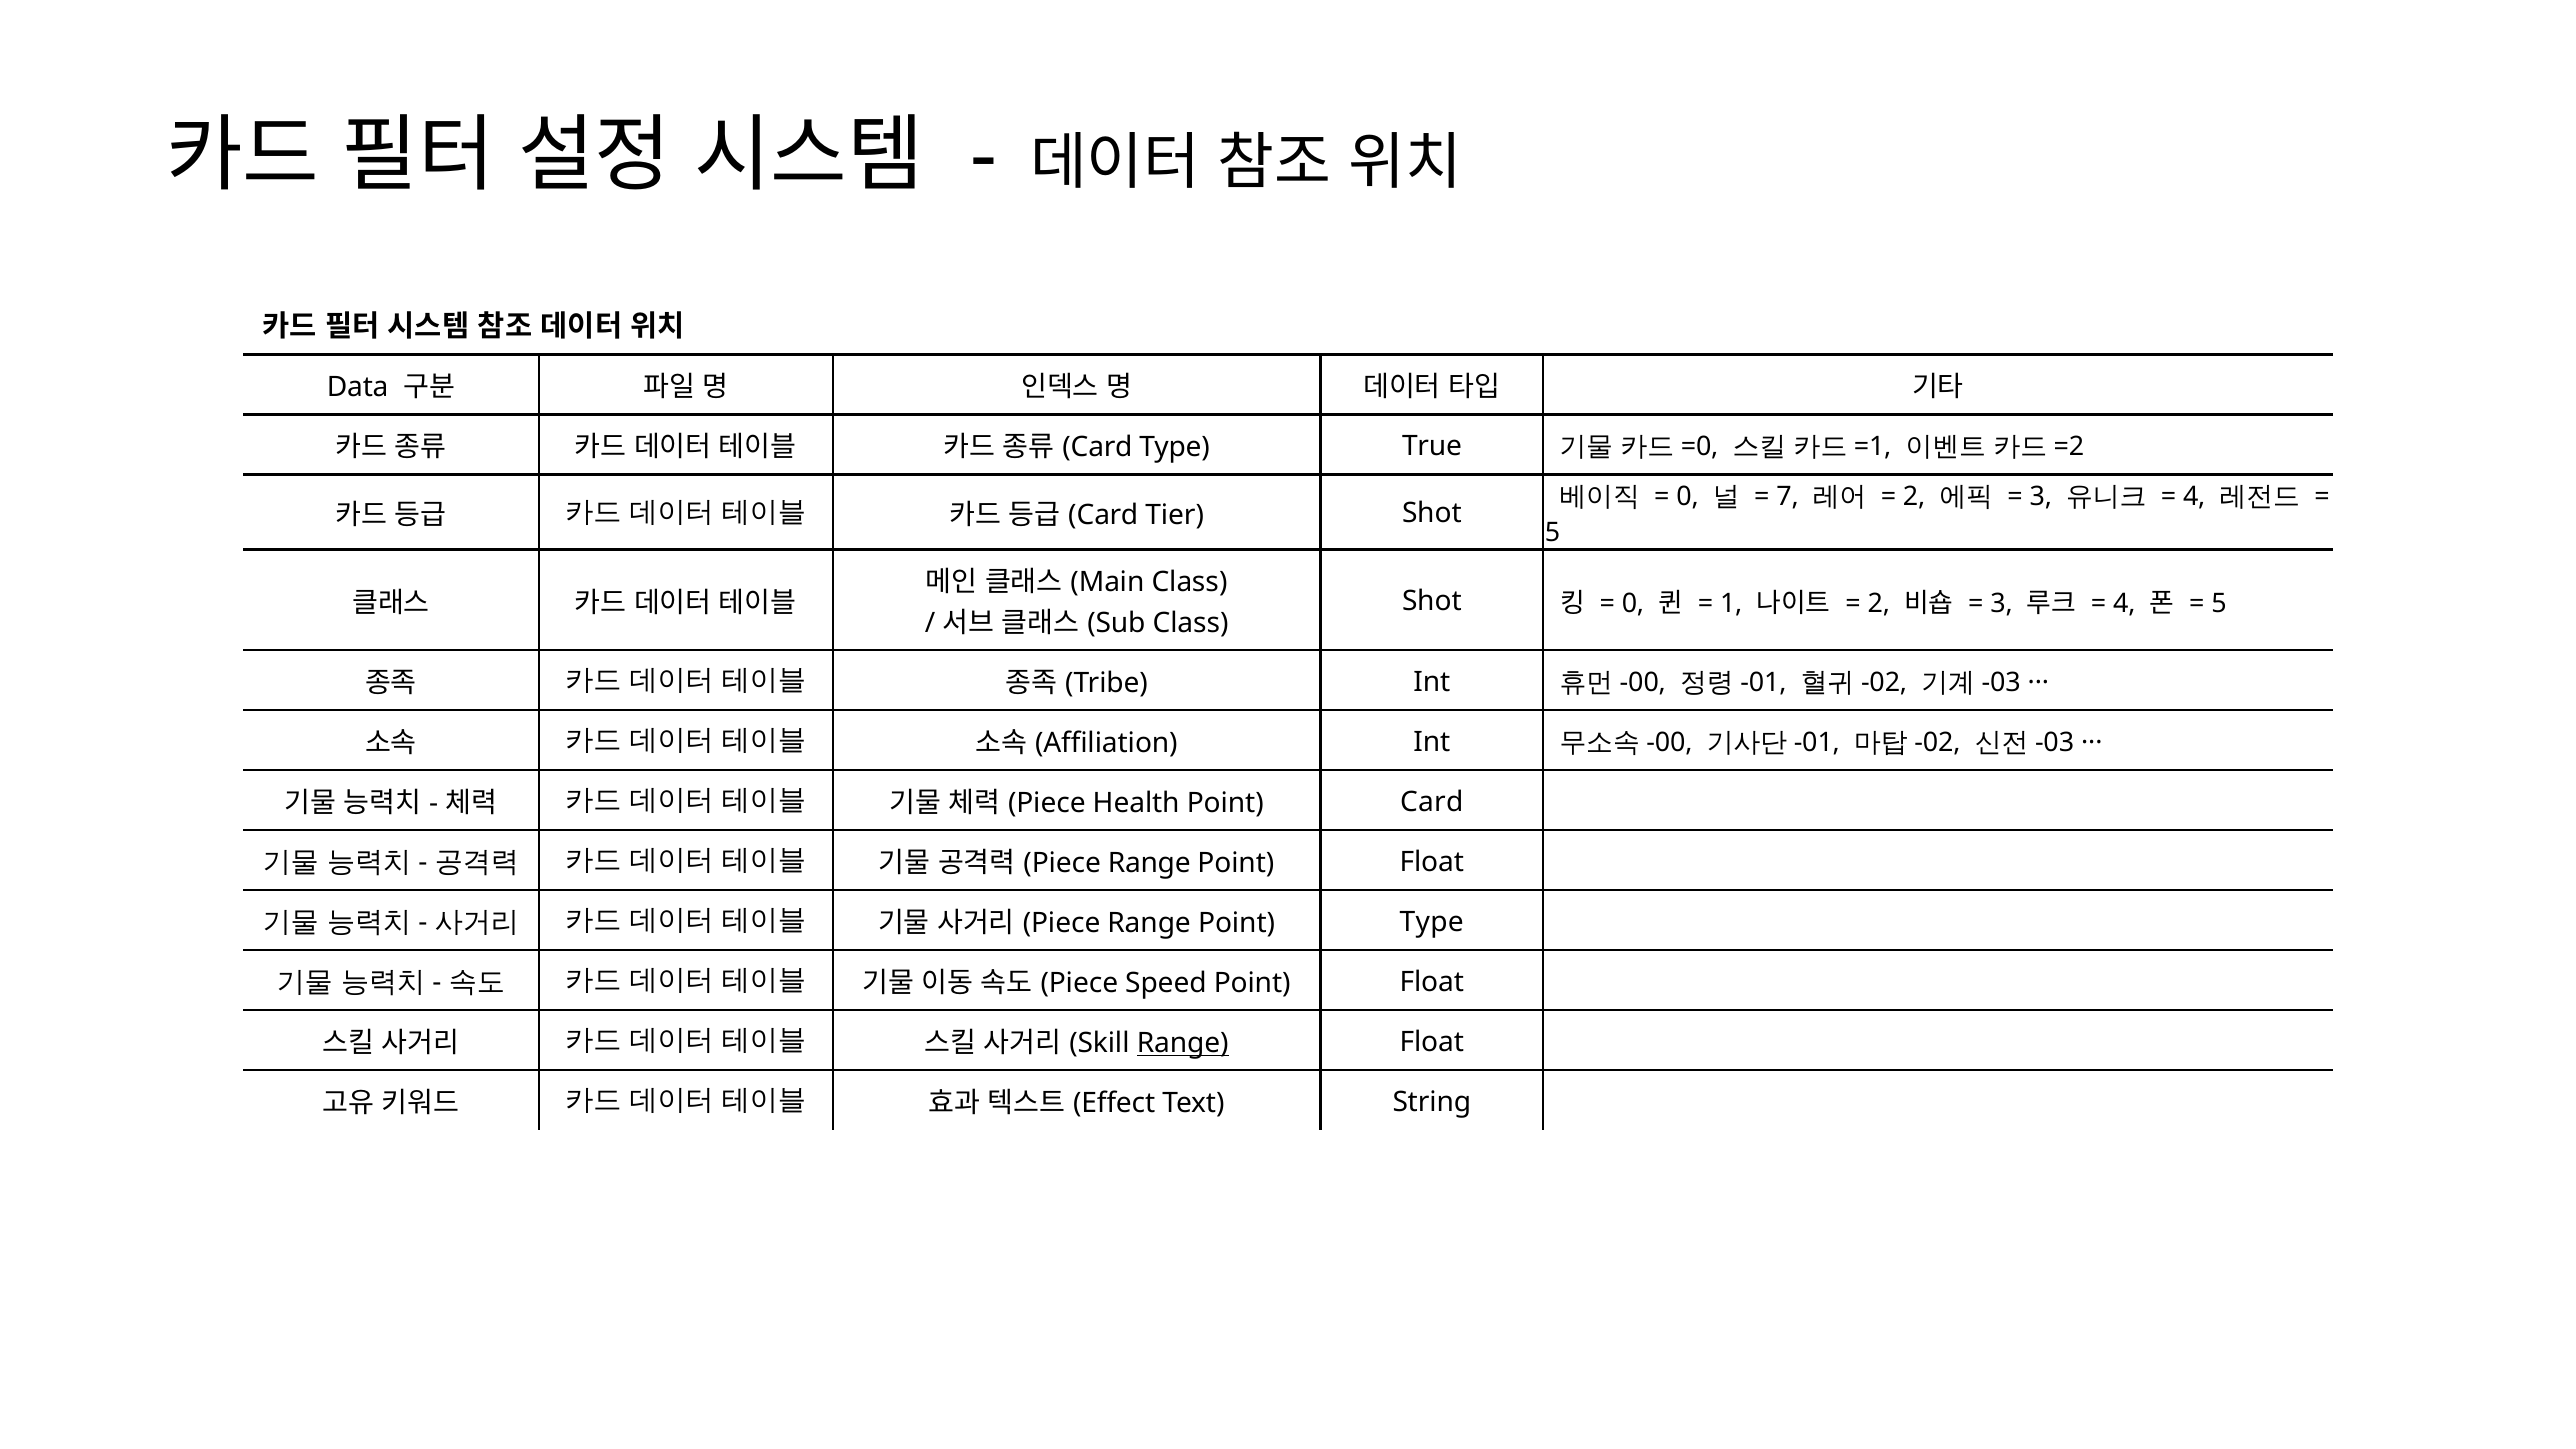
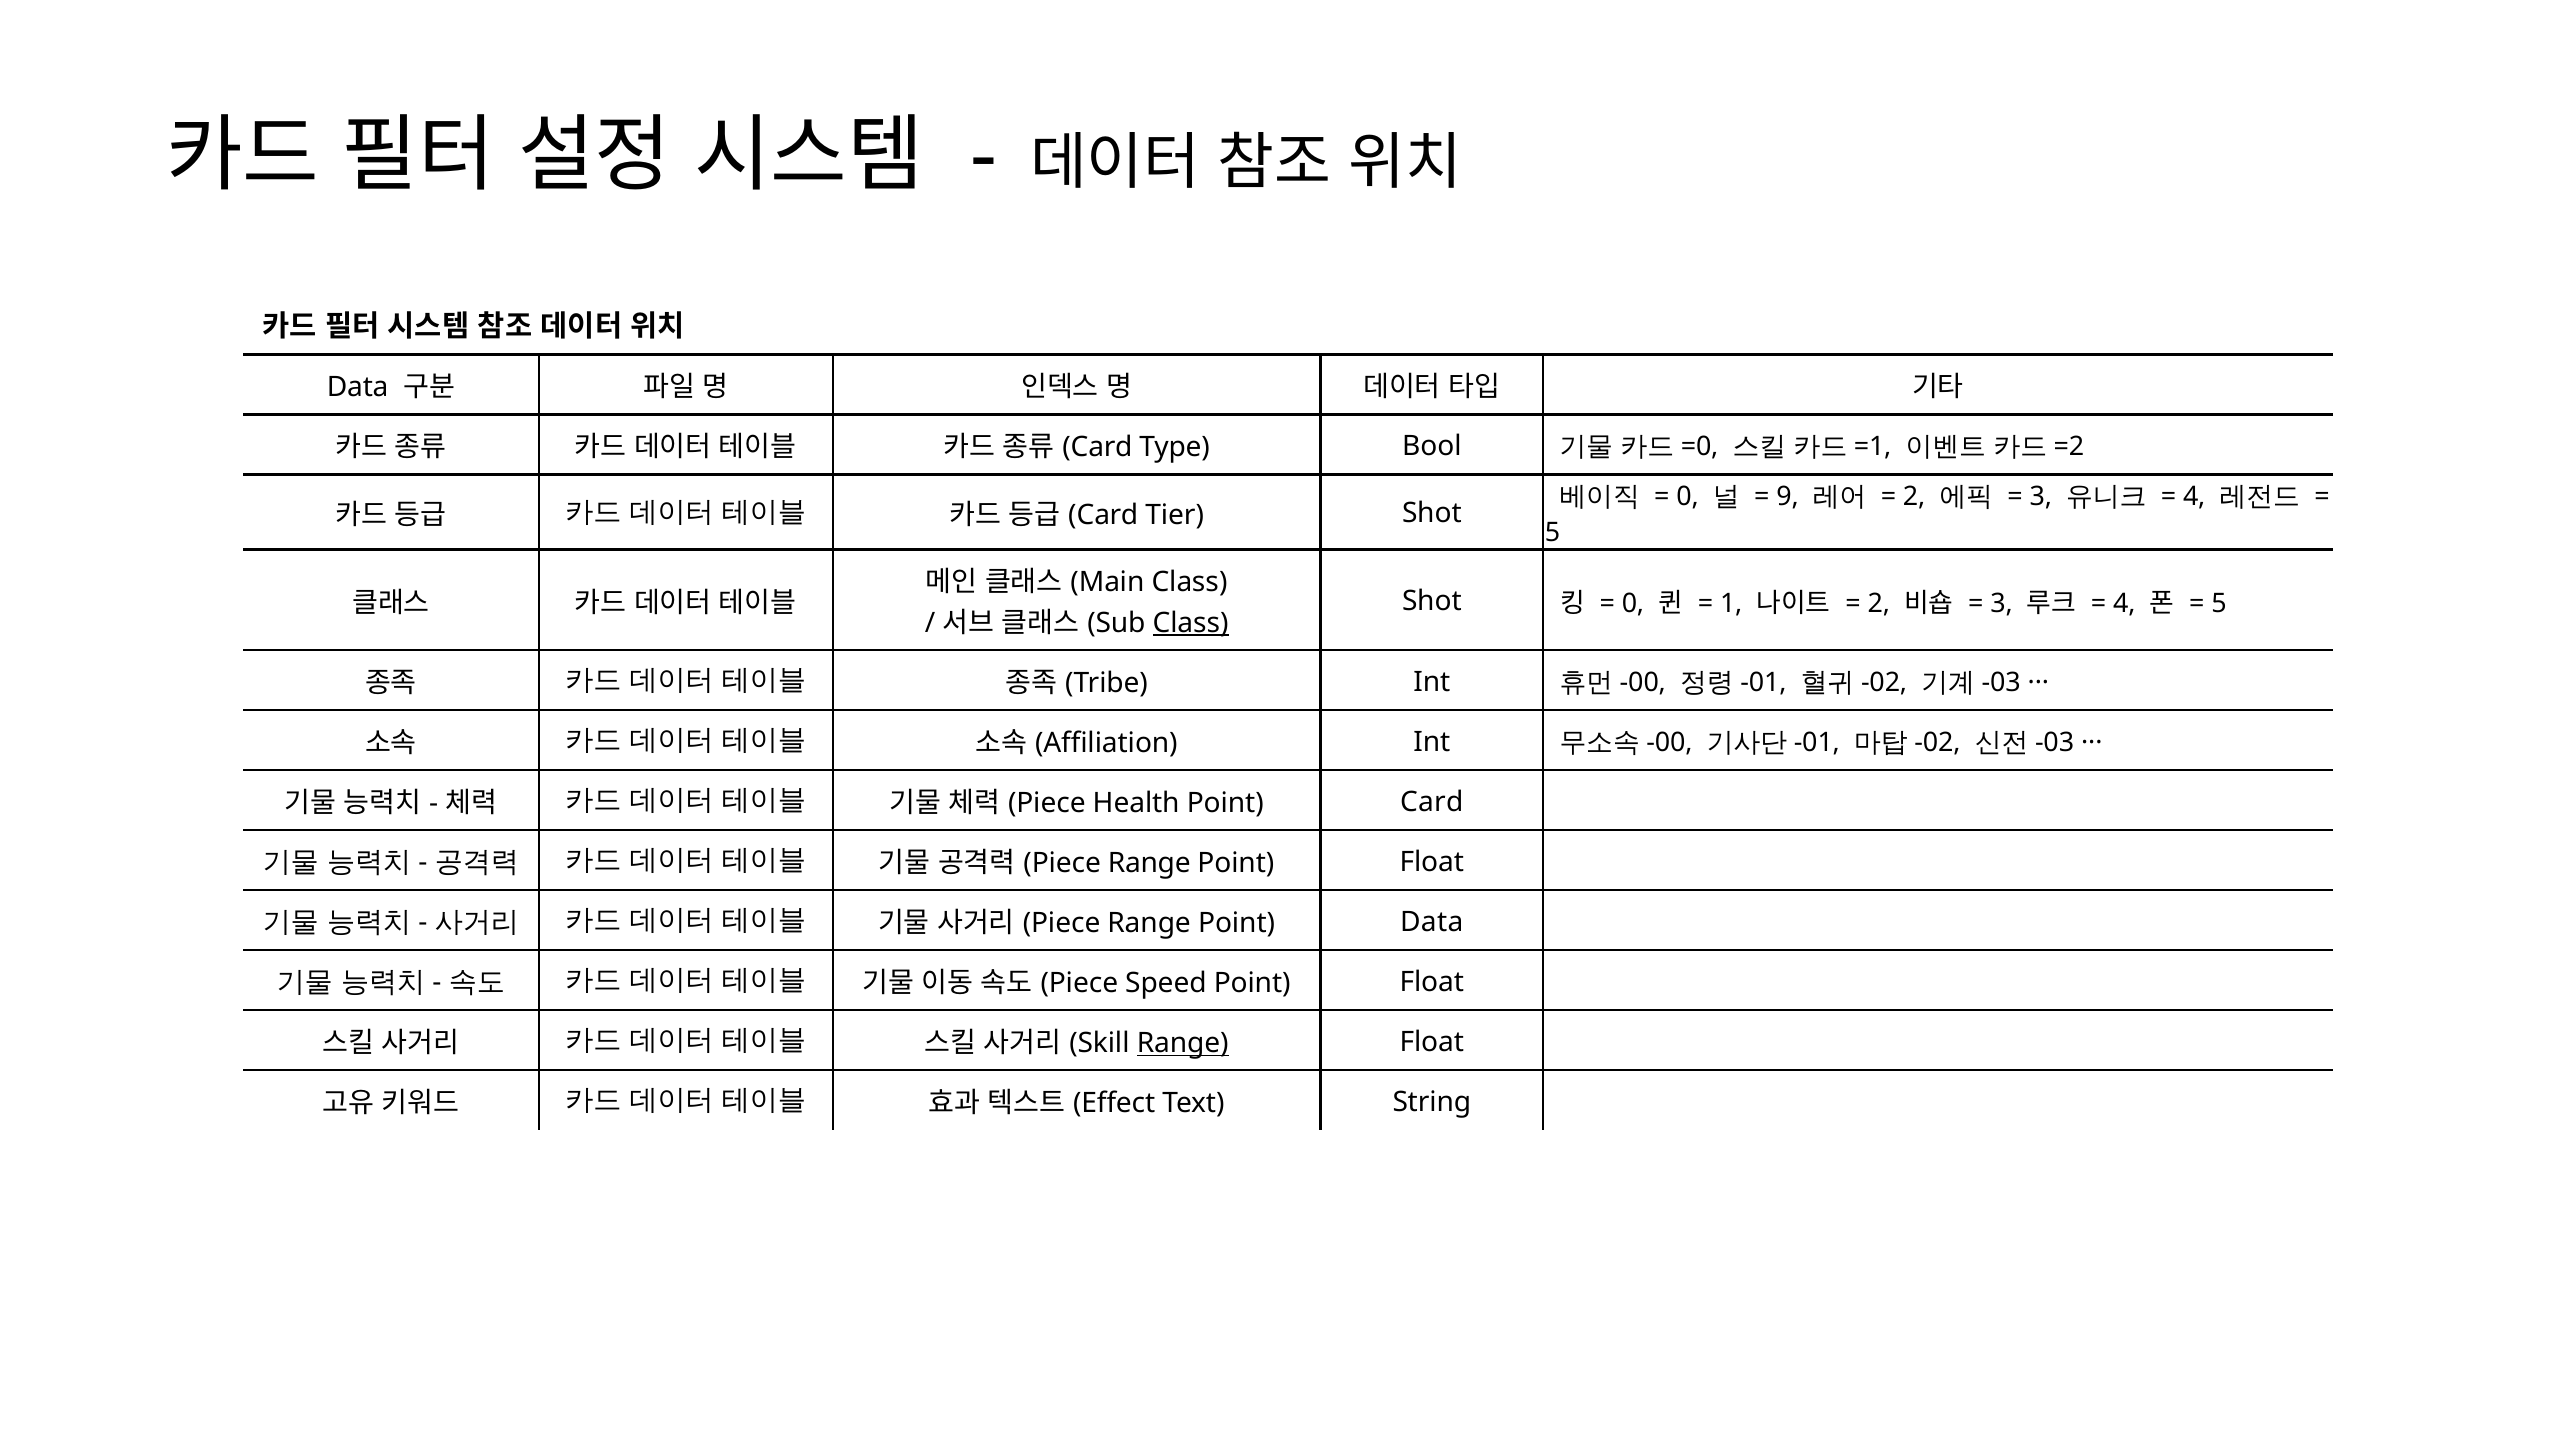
True: True -> Bool (1432, 446)
7: 7 -> 9 (1788, 496)
Class underline: none -> present (1191, 623)
Point Type: Type -> Data (1432, 922)
